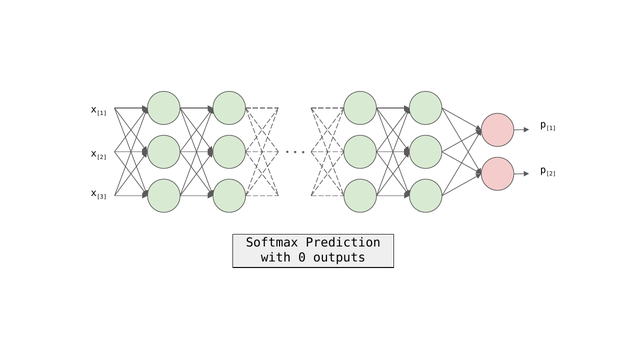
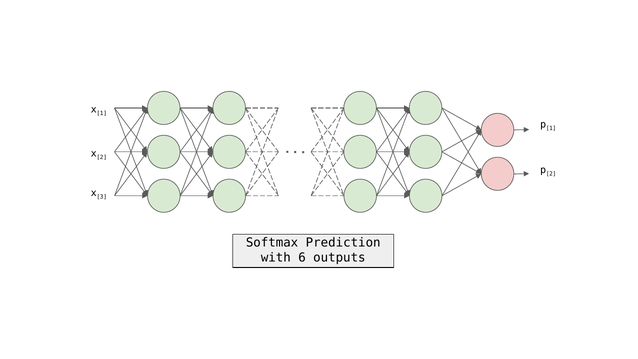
0: 0 -> 6 (302, 257)
